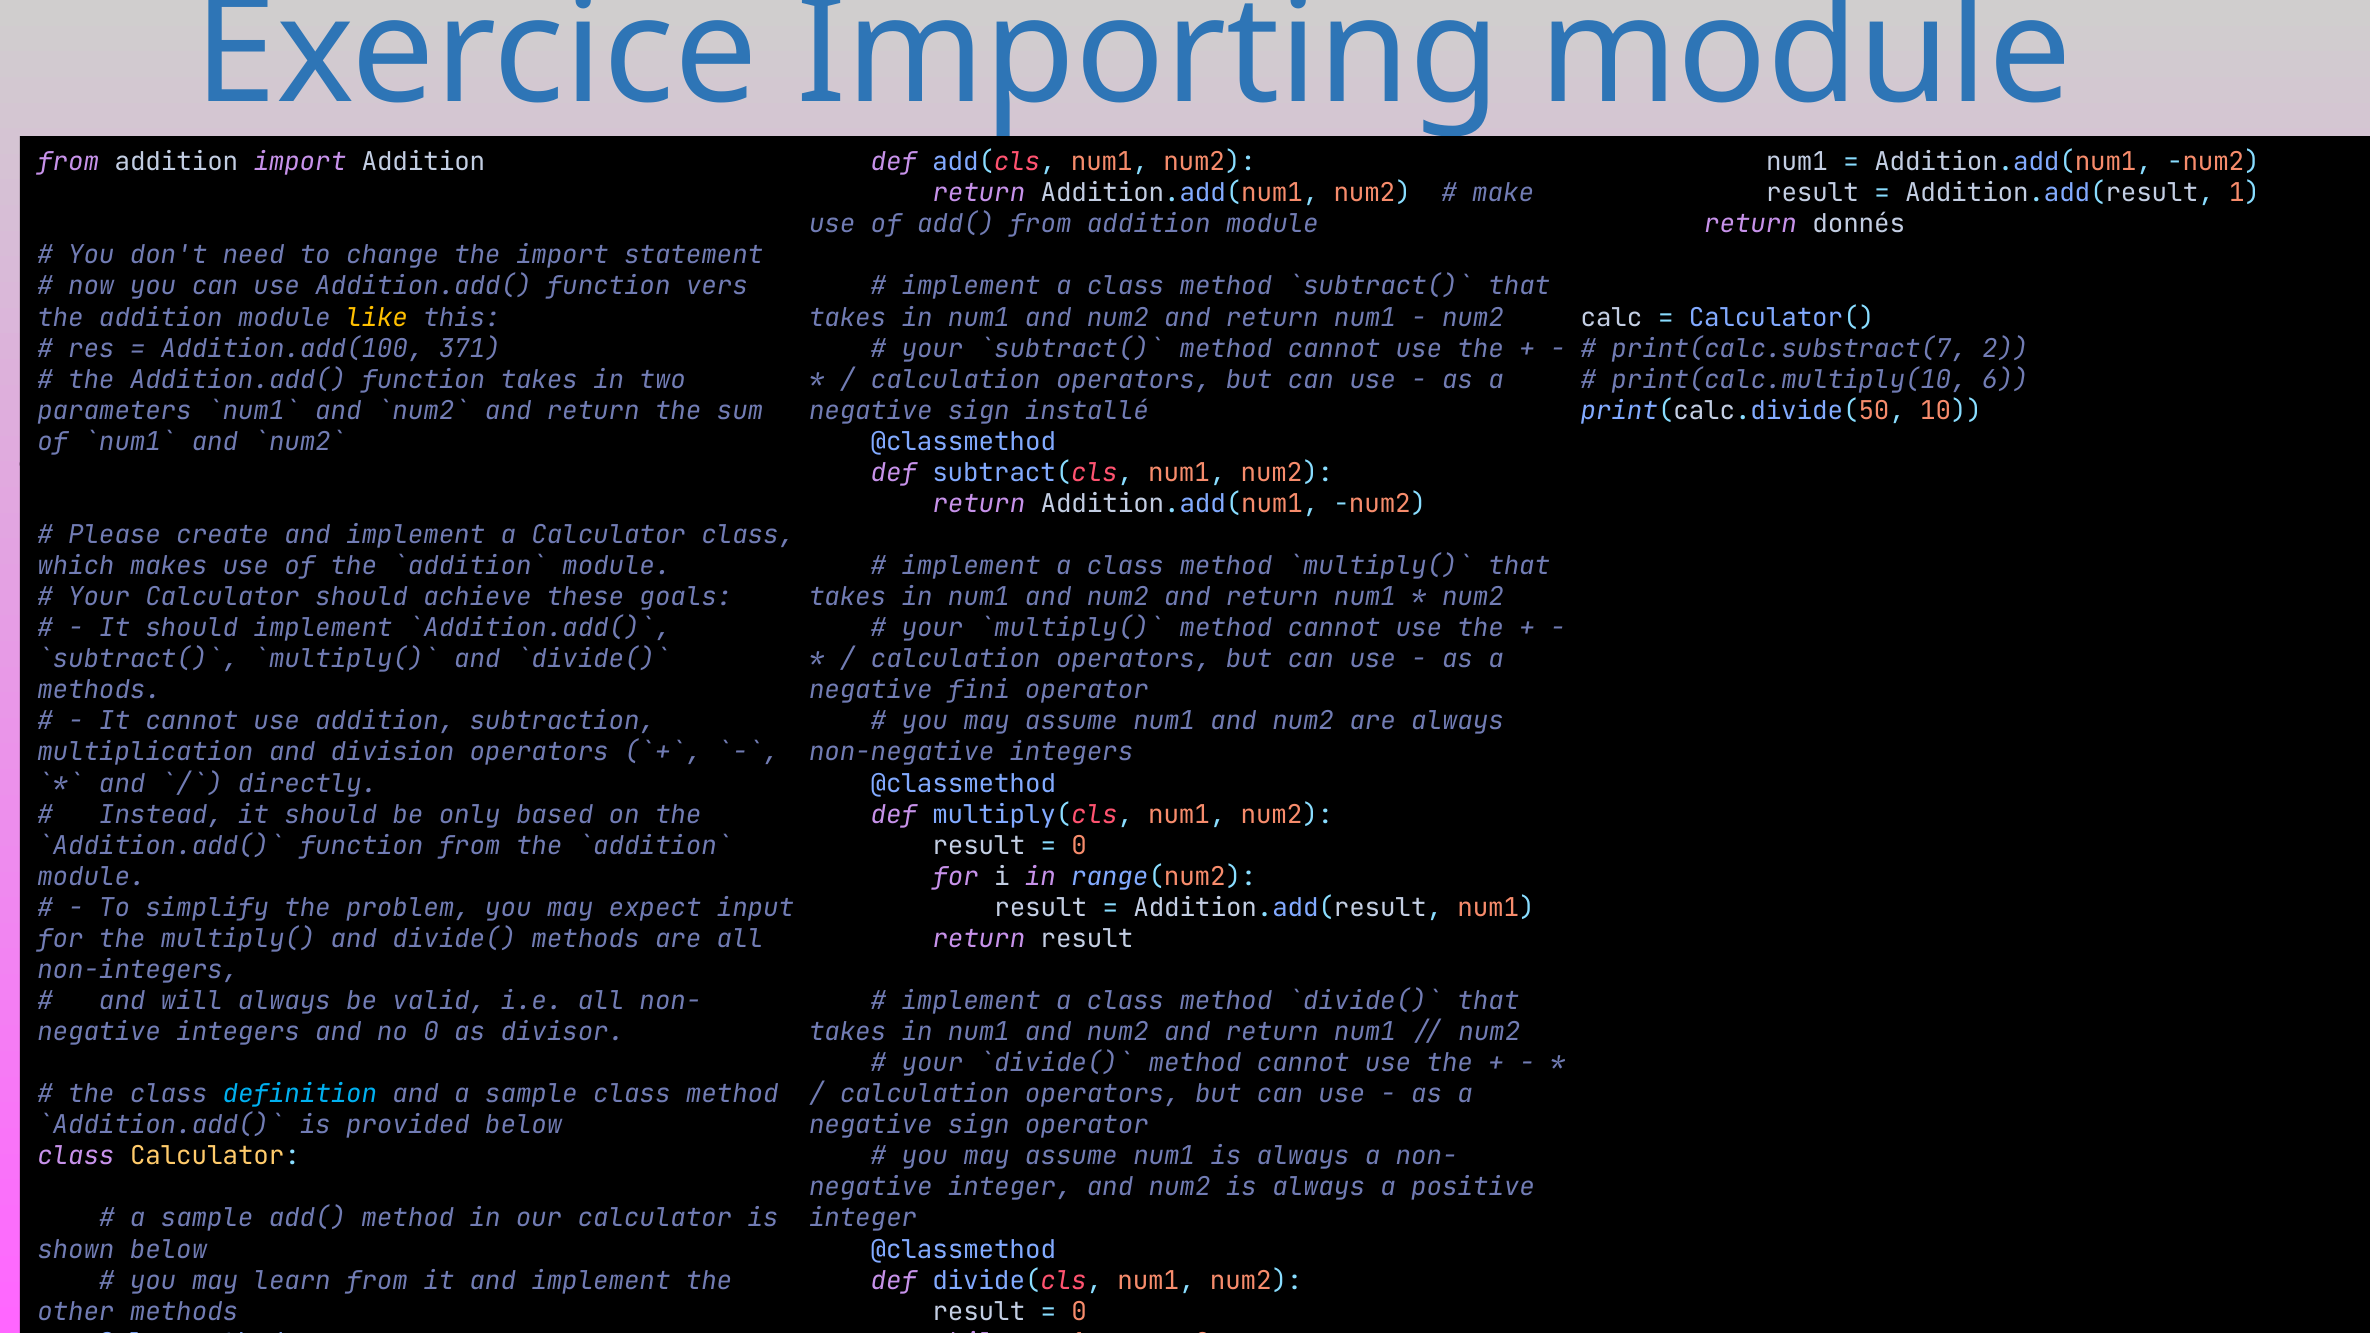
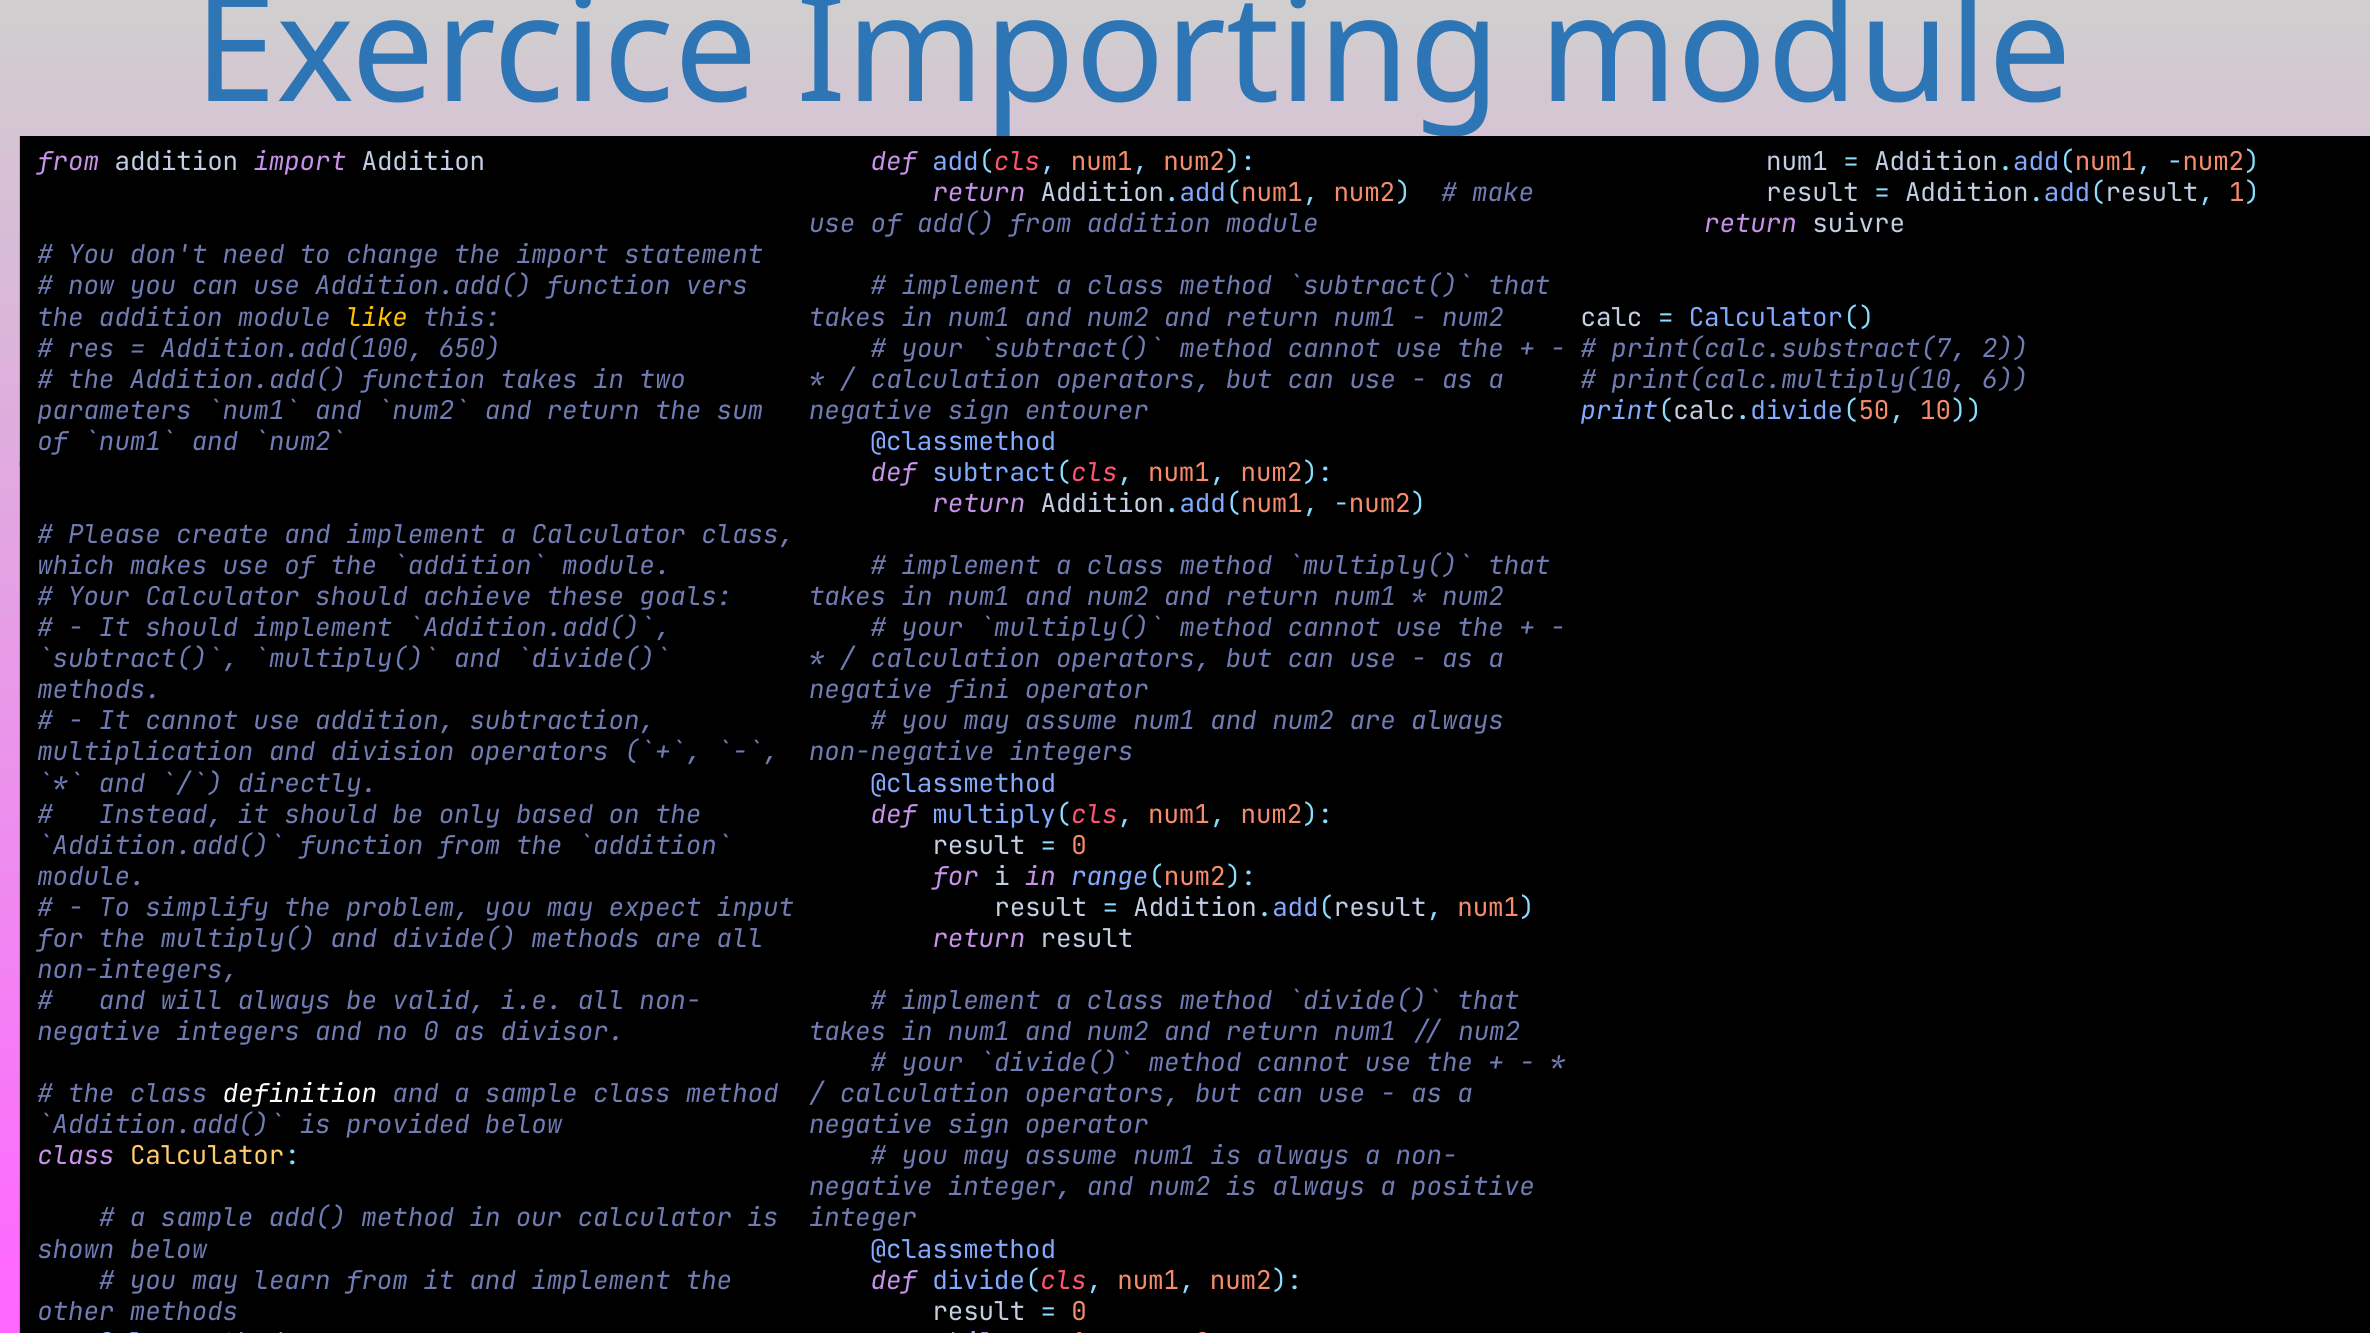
donnés: donnés -> suivre (1859, 224)
371: 371 -> 650 (470, 349)
installé: installé -> entourer (1087, 411)
definition colour: light blue -> white (300, 1094)
